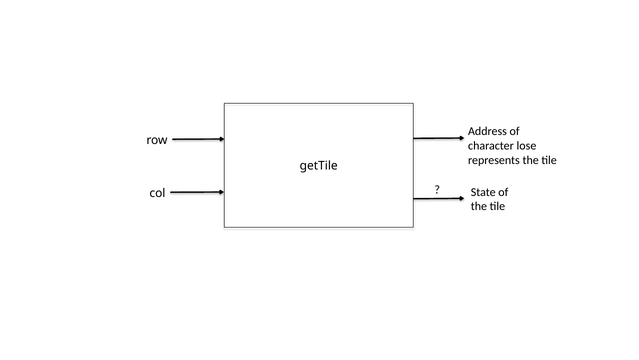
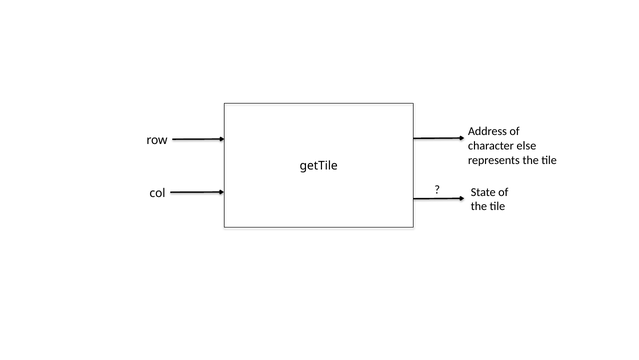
lose: lose -> else (526, 146)
